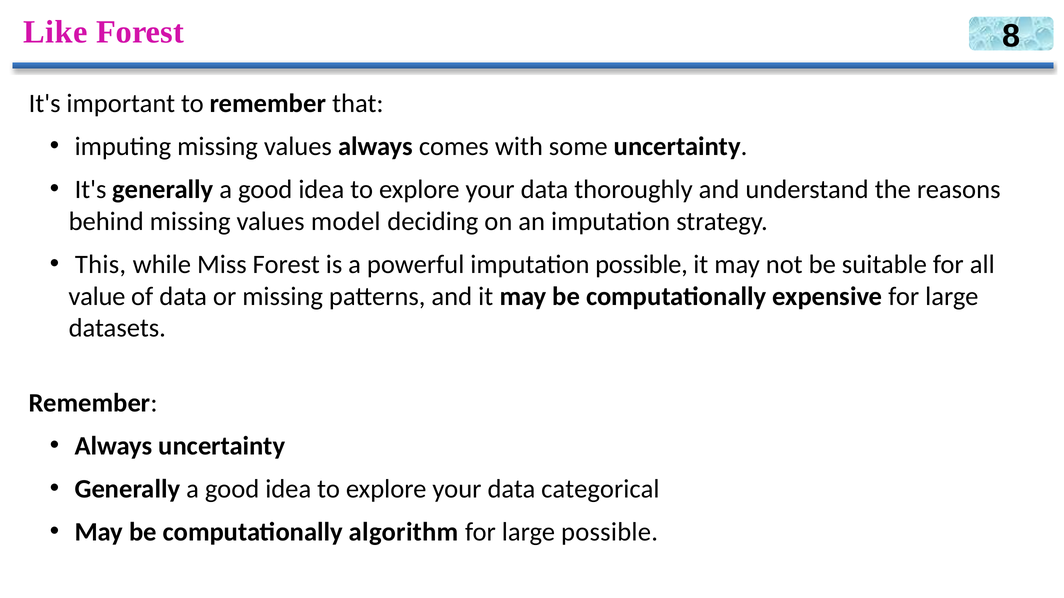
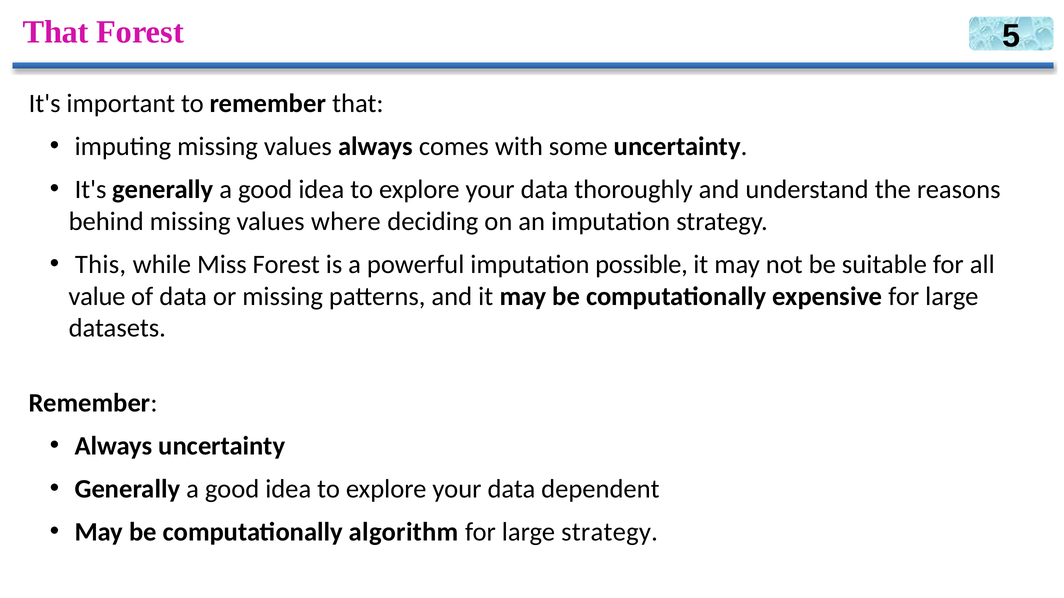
Like: Like -> That (56, 32)
8: 8 -> 5 (1011, 36)
model: model -> where (346, 222)
categorical: categorical -> dependent (600, 489)
large possible: possible -> strategy (610, 532)
